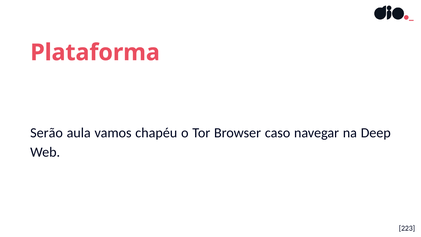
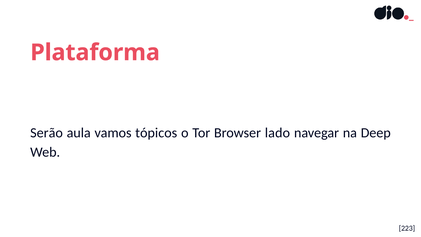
chapéu: chapéu -> tópicos (156, 133)
caso: caso -> lado (277, 133)
